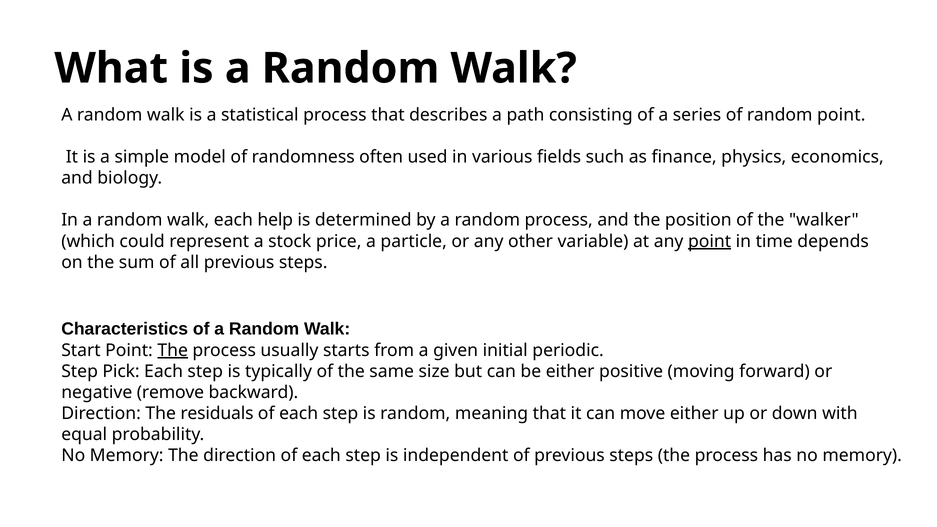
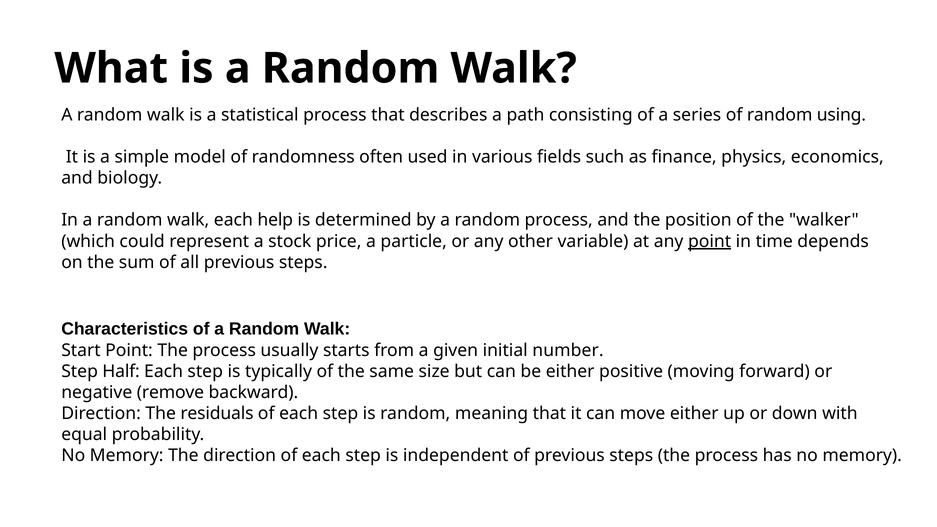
random point: point -> using (841, 115)
The underline: present -> none (173, 350)
periodic: periodic -> number (568, 350)
Pick: Pick -> Half (121, 371)
